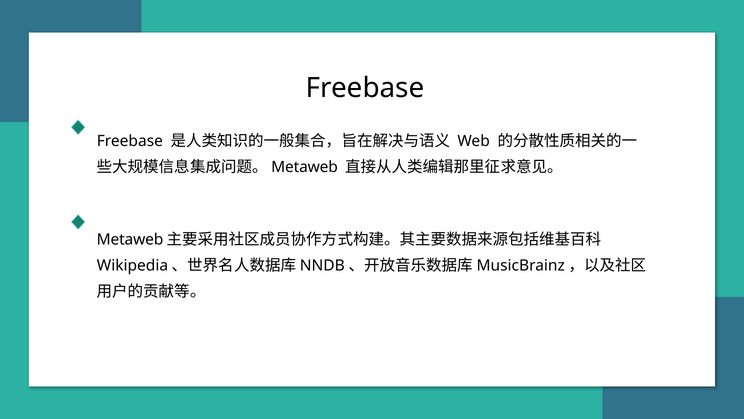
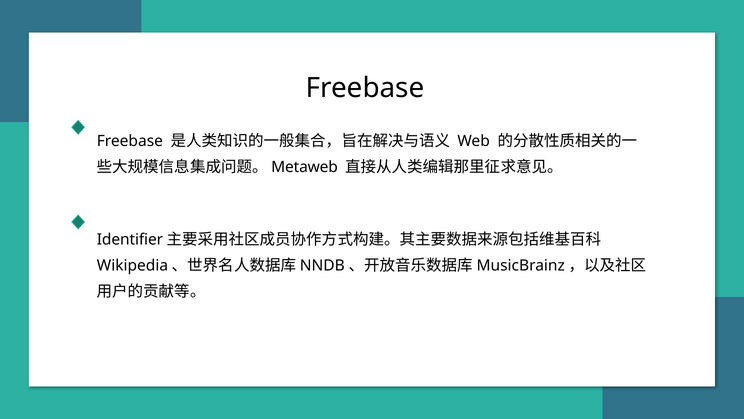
Metaweb: Metaweb -> Identifier (130, 239)
